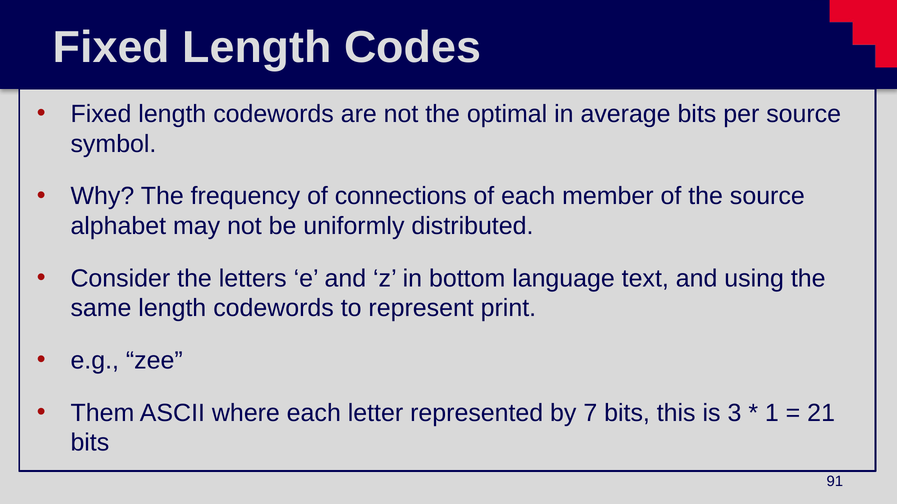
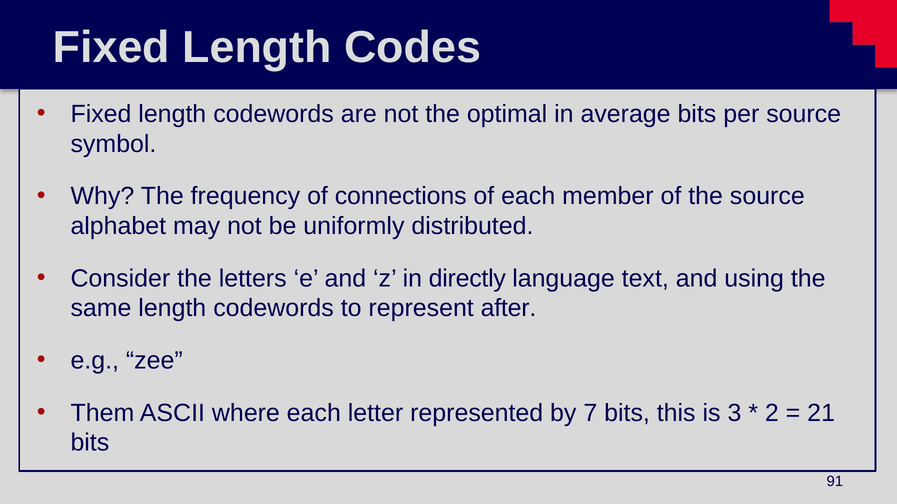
bottom: bottom -> directly (467, 279)
print: print -> after (508, 309)
1: 1 -> 2 (772, 413)
